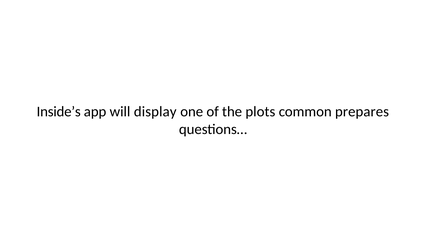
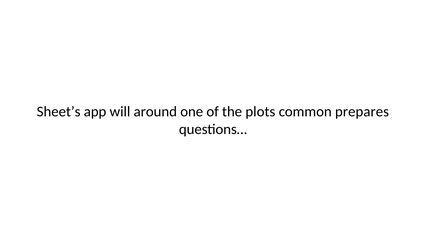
Inside’s: Inside’s -> Sheet’s (59, 112)
display: display -> around (155, 112)
